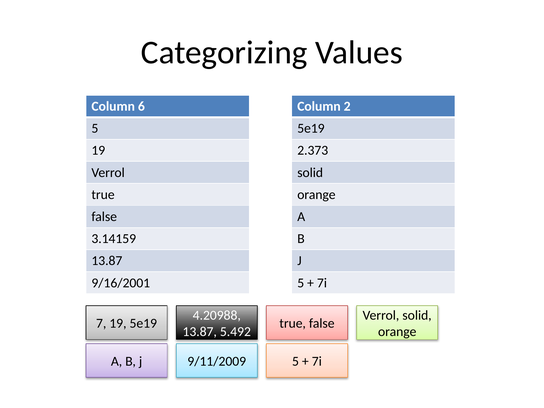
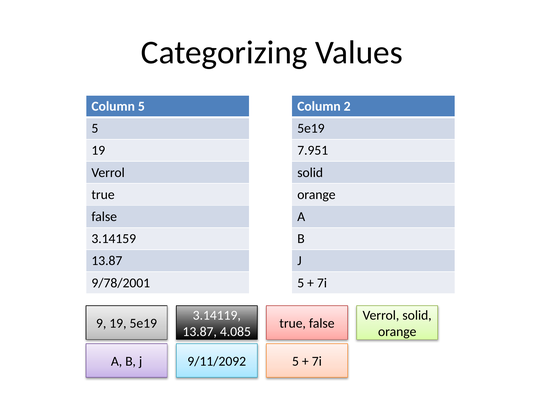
Column 6: 6 -> 5 (141, 106)
2.373: 2.373 -> 7.951 (313, 151)
9/16/2001: 9/16/2001 -> 9/78/2001 (121, 283)
4.20988: 4.20988 -> 3.14119 (217, 315)
7: 7 -> 9 (101, 323)
5.492: 5.492 -> 4.085 (235, 332)
9/11/2009: 9/11/2009 -> 9/11/2092 (217, 361)
